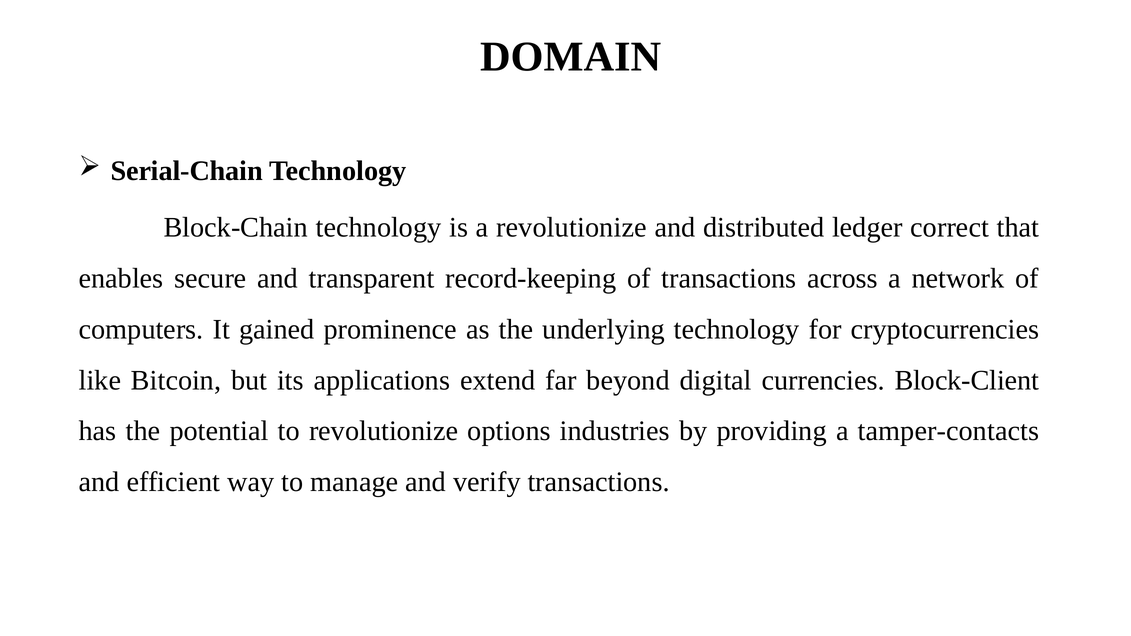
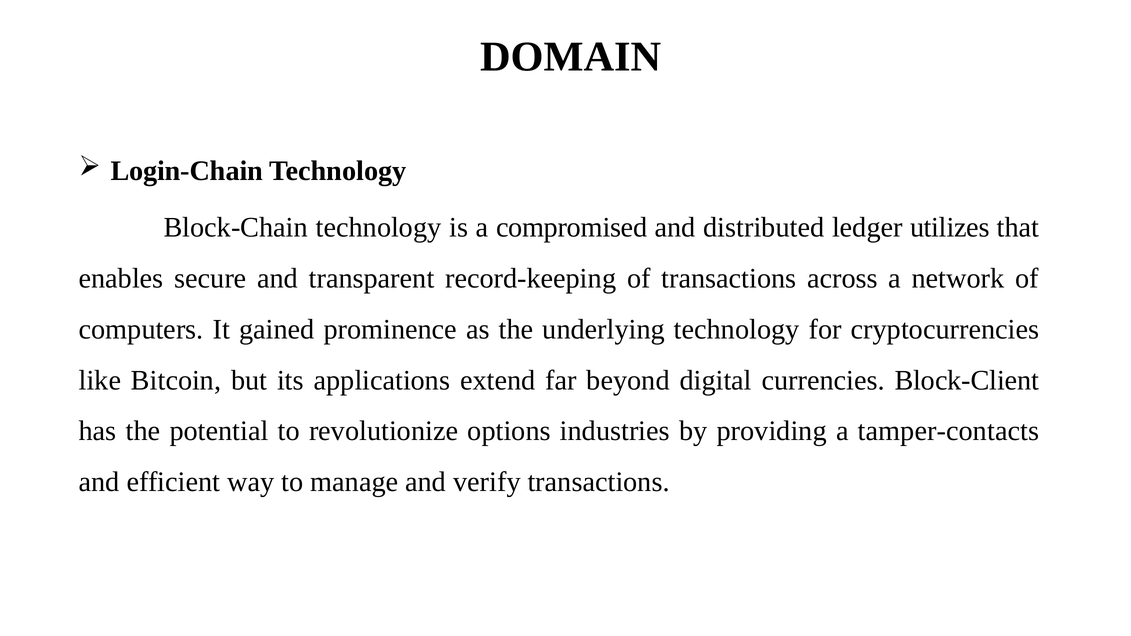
Serial-Chain: Serial-Chain -> Login-Chain (187, 171)
a revolutionize: revolutionize -> compromised (572, 228)
correct: correct -> utilizes (950, 228)
